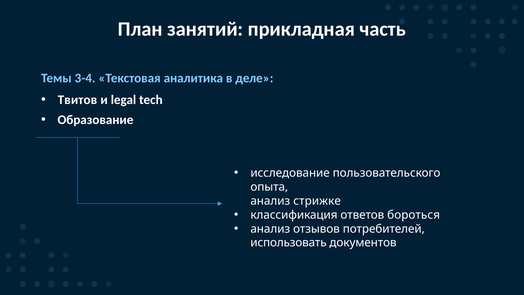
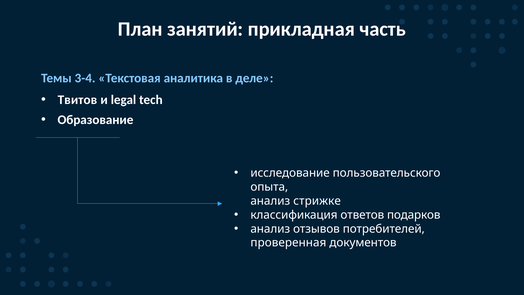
бороться: бороться -> подарков (414, 215)
использовать: использовать -> проверенная (288, 243)
